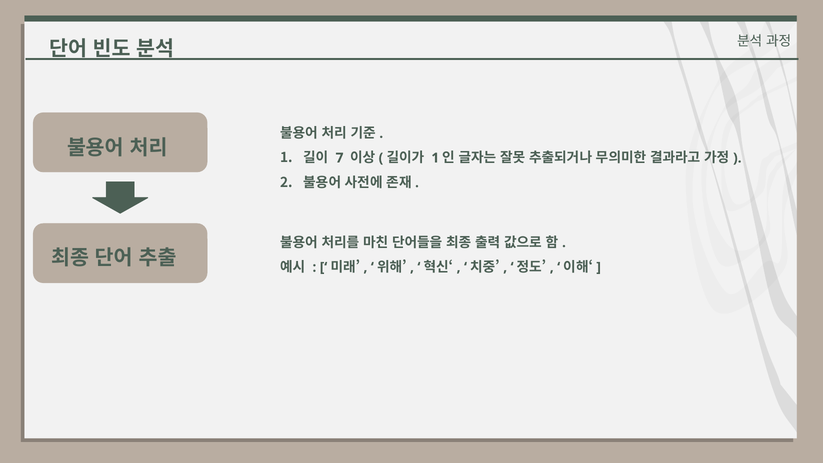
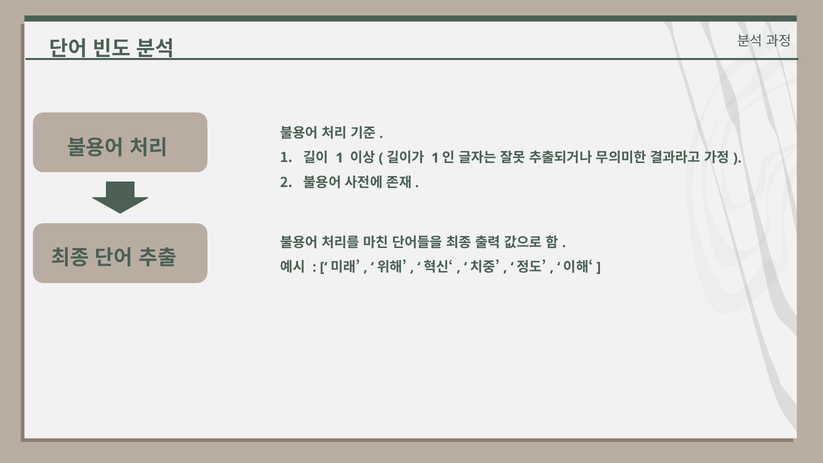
7: 7 -> 1 (340, 158)
